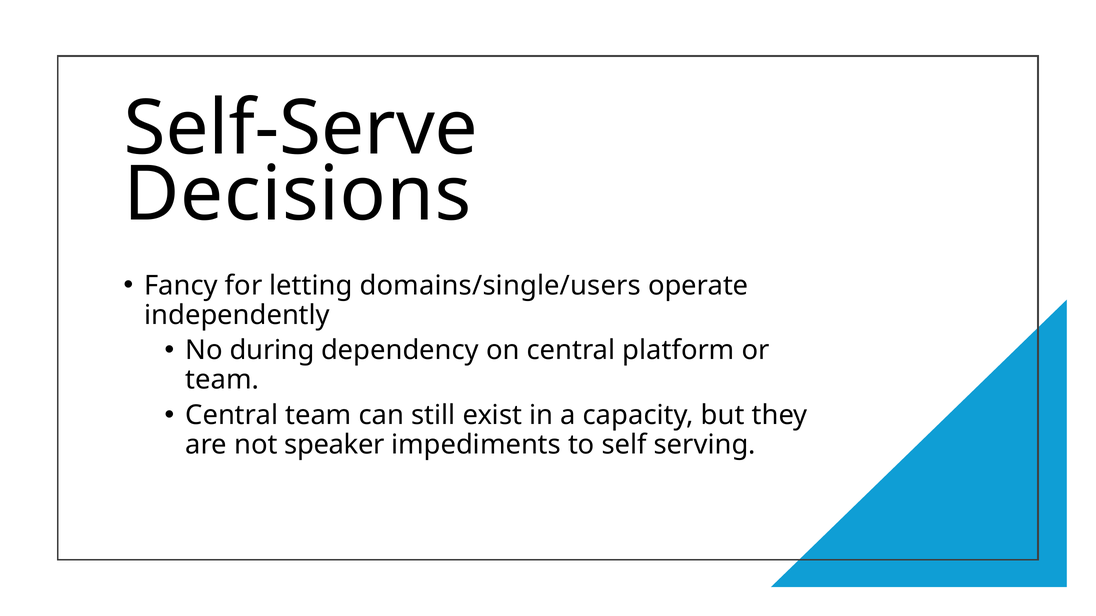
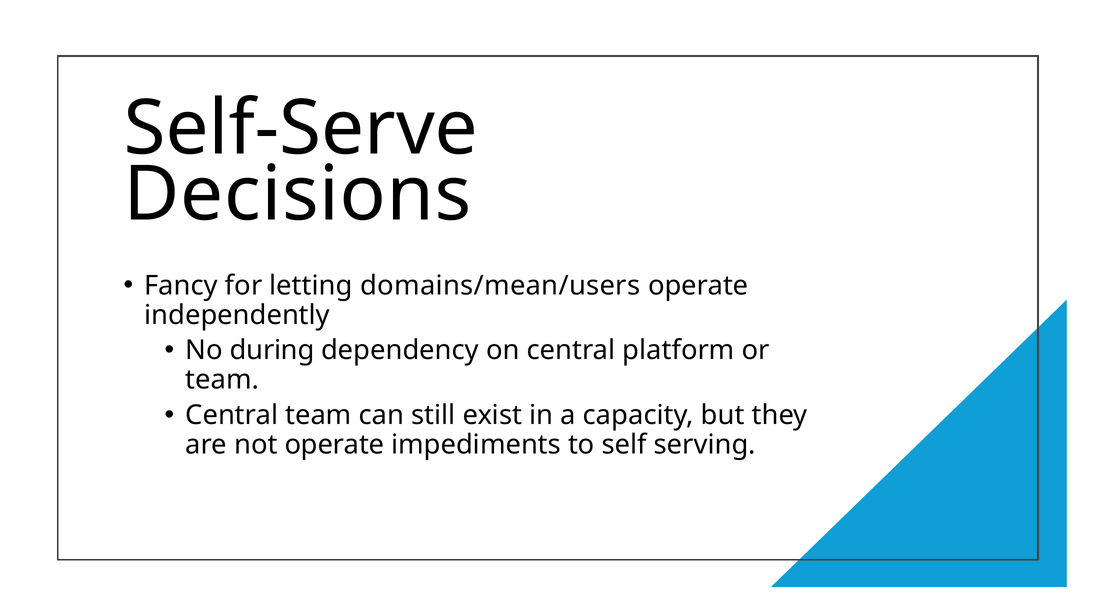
domains/single/users: domains/single/users -> domains/mean/users (500, 286)
not speaker: speaker -> operate (334, 445)
